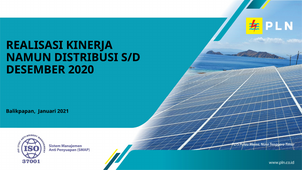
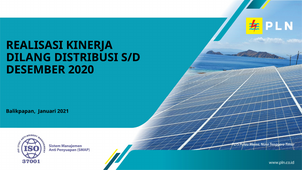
NAMUN: NAMUN -> DILANG (29, 57)
